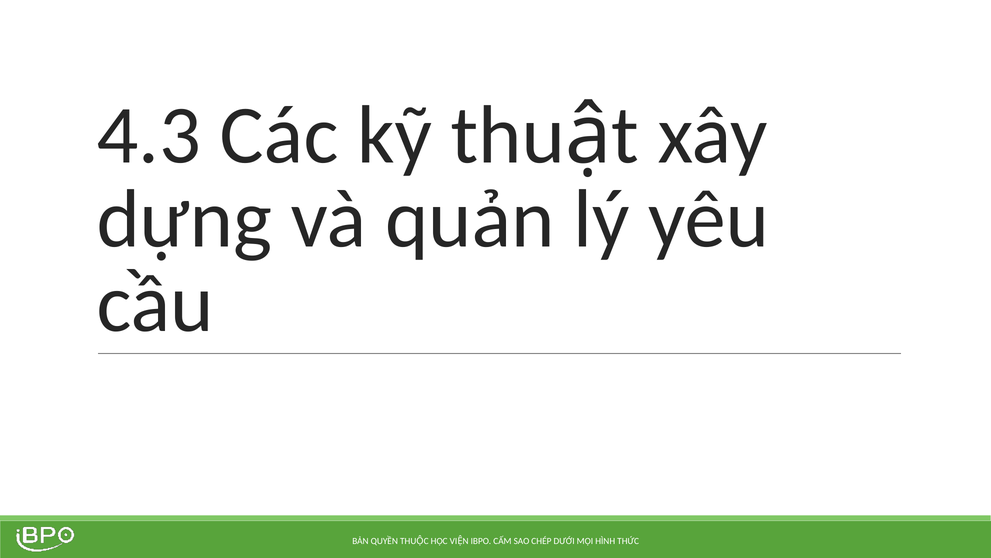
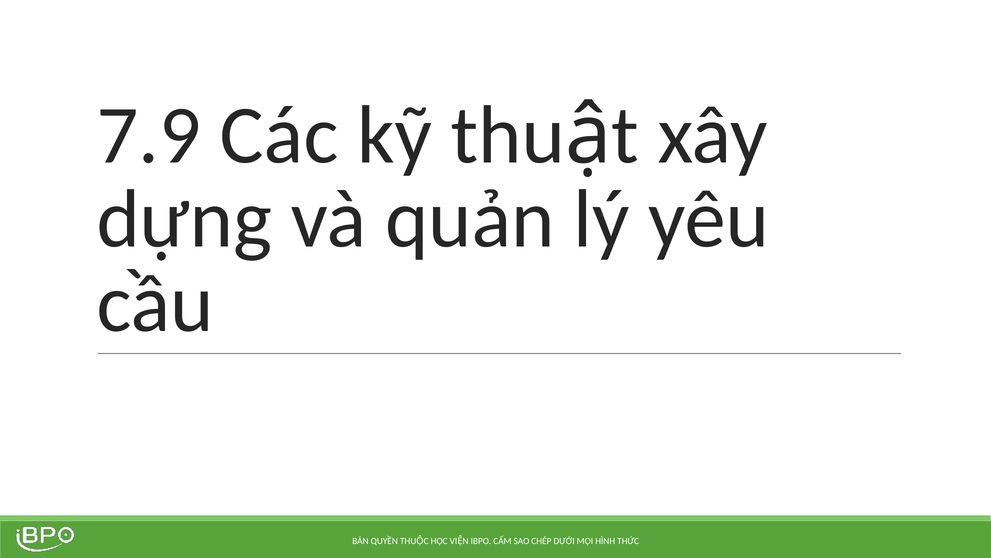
4.3: 4.3 -> 7.9 (149, 135)
